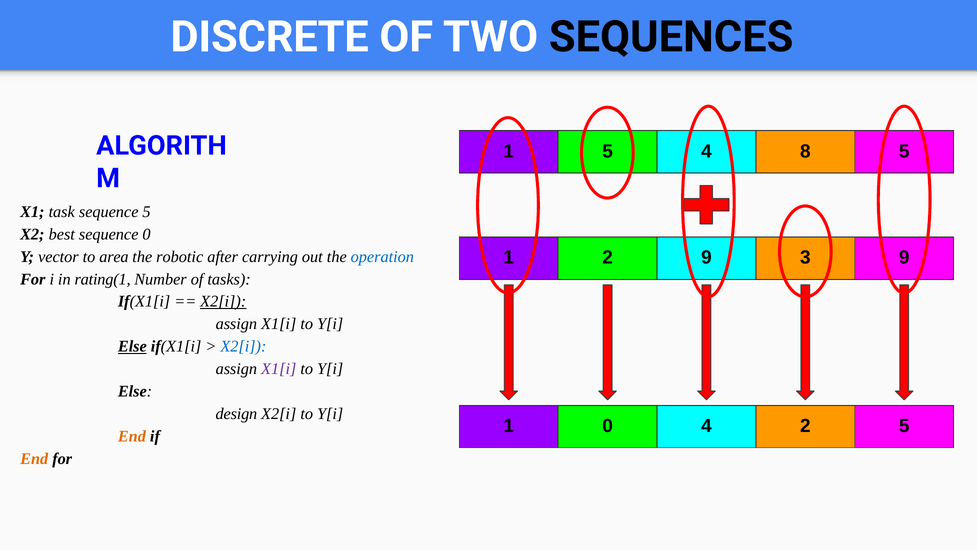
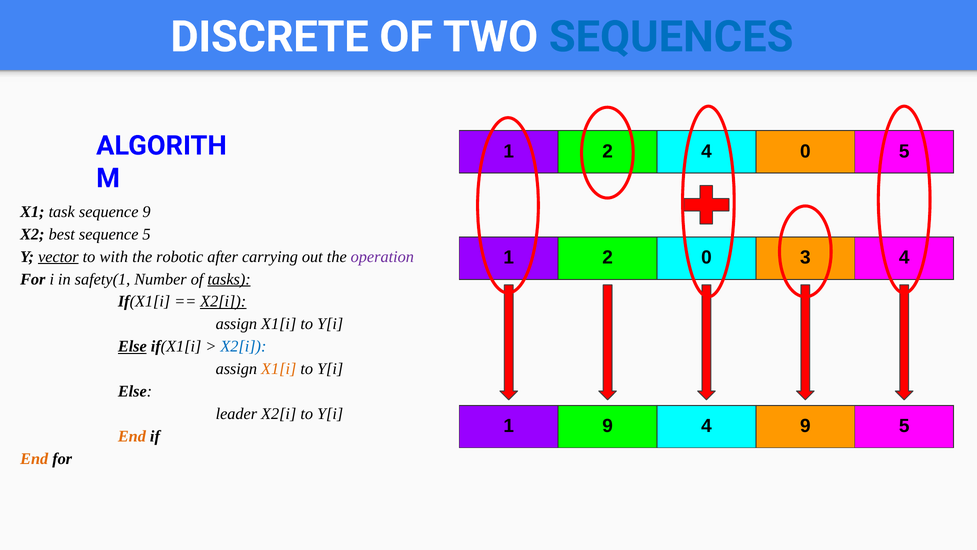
SEQUENCES colour: black -> blue (671, 37)
5: 5 -> 2 (608, 151)
4 8: 8 -> 0 (805, 151)
sequence 5: 5 -> 9 (147, 212)
sequence 0: 0 -> 5 (147, 234)
2 9: 9 -> 0 (706, 258)
3 9: 9 -> 4 (904, 258)
vector underline: none -> present (58, 256)
area: area -> with (114, 256)
operation colour: blue -> purple (382, 256)
rating(1: rating(1 -> safety(1 (102, 279)
tasks underline: none -> present (229, 279)
X1[i colour: purple -> orange (279, 369)
design: design -> leader (236, 414)
1 0: 0 -> 9 (608, 426)
4 2: 2 -> 9 (805, 426)
